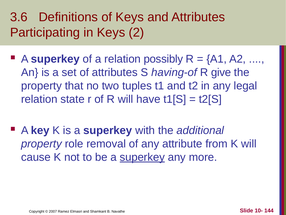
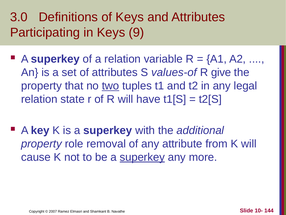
3.6: 3.6 -> 3.0 (19, 17)
2: 2 -> 9 (136, 32)
possibly: possibly -> variable (163, 59)
having-of: having-of -> values-of (174, 72)
two underline: none -> present (110, 86)
